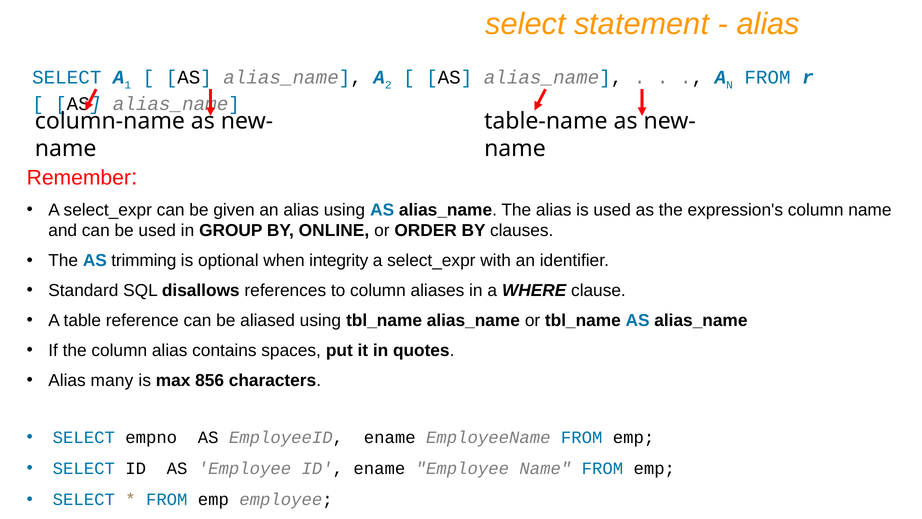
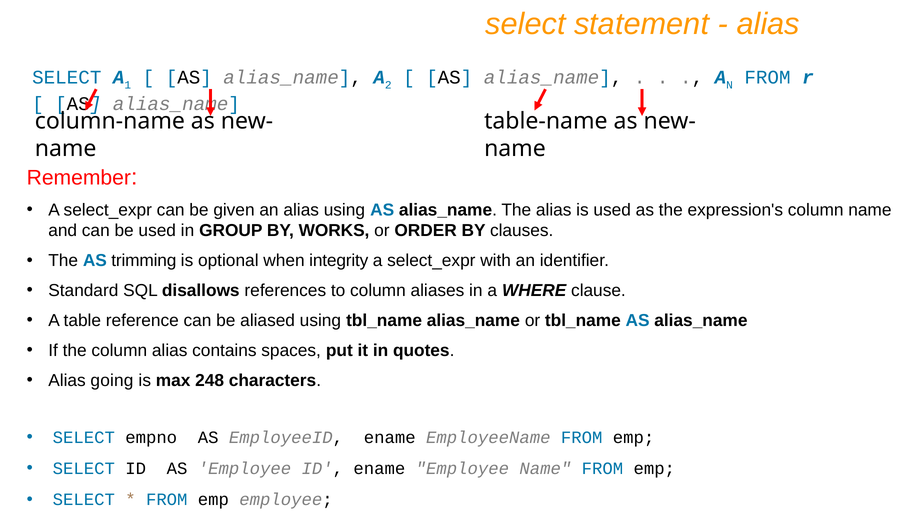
ONLINE: ONLINE -> WORKS (334, 231)
many: many -> going (112, 380)
856: 856 -> 248 (210, 380)
